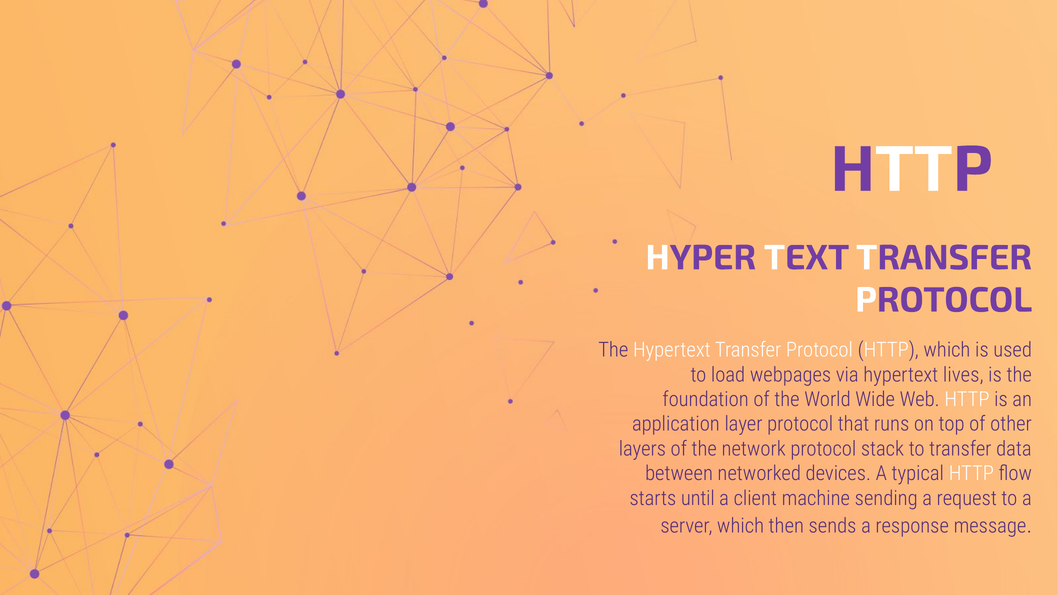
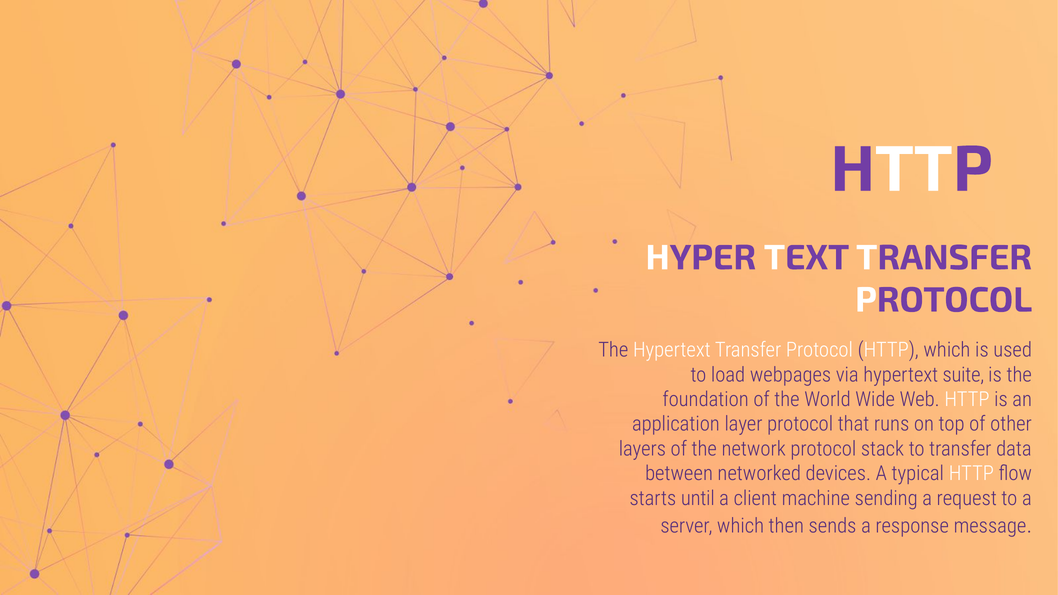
lives: lives -> suite (963, 375)
